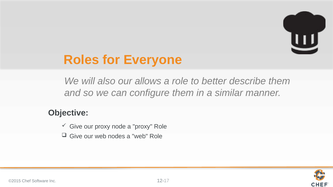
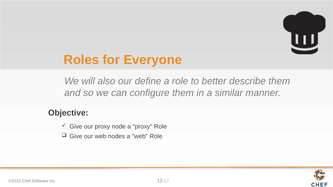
allows: allows -> define (148, 81)
